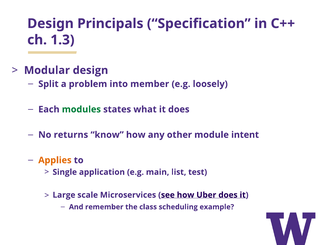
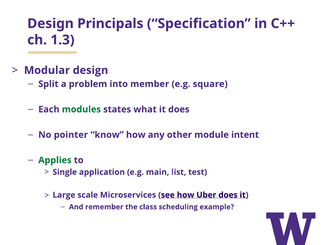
loosely: loosely -> square (210, 84)
returns: returns -> pointer (71, 135)
Applies colour: orange -> green (55, 160)
